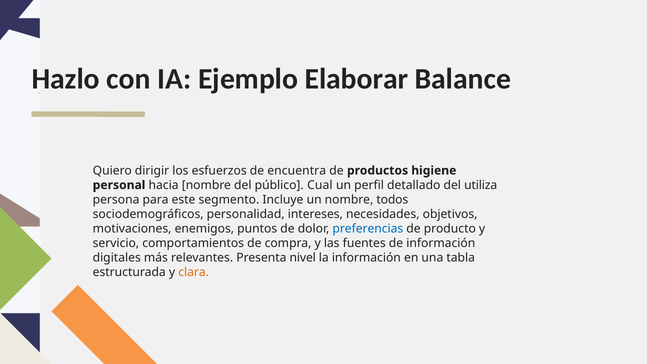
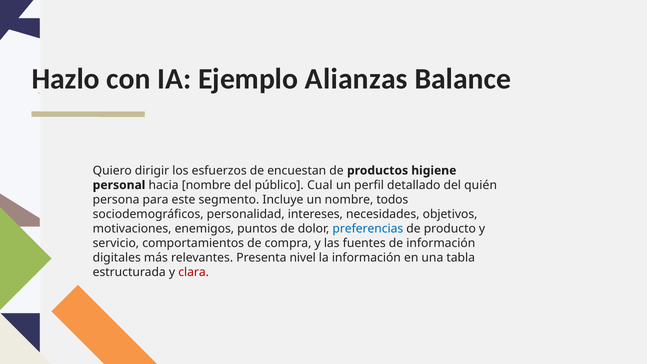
Elaborar: Elaborar -> Alianzas (356, 79)
encuentra: encuentra -> encuestan (297, 170)
utiliza: utiliza -> quién (481, 185)
clara colour: orange -> red (194, 272)
